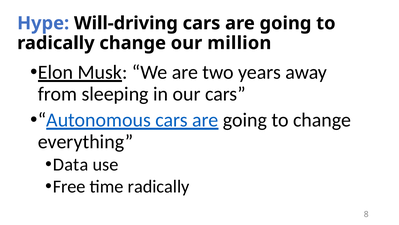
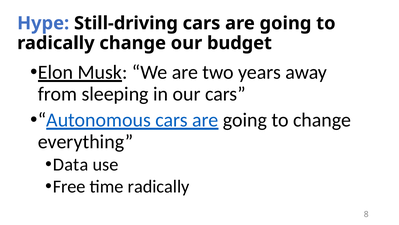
Will-driving: Will-driving -> Still-driving (126, 23)
million: million -> budget (239, 43)
